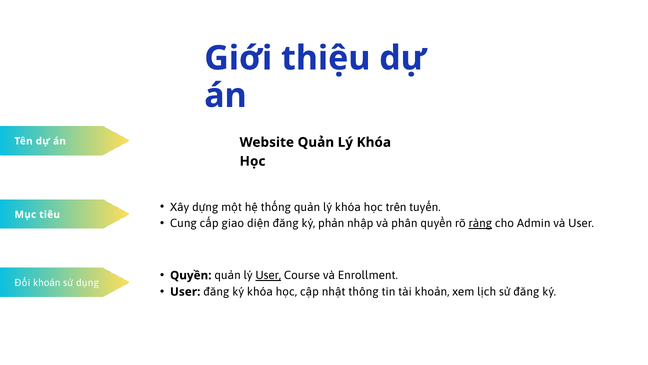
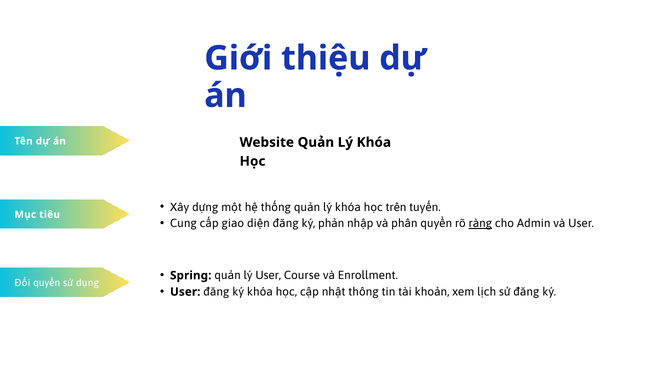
Quyền: Quyền -> Spring (191, 275)
User underline: present -> none (268, 275)
Đối khoản: khoản -> quyền (47, 282)
